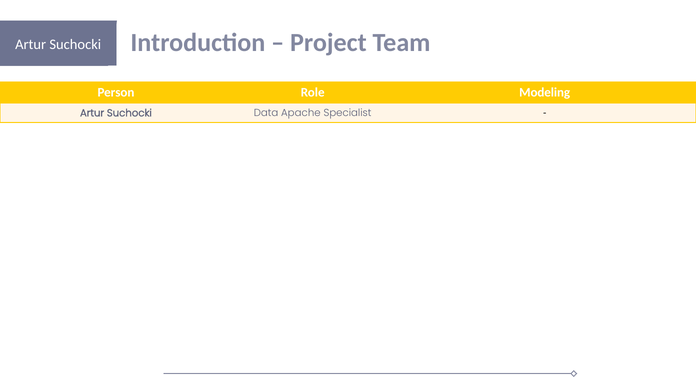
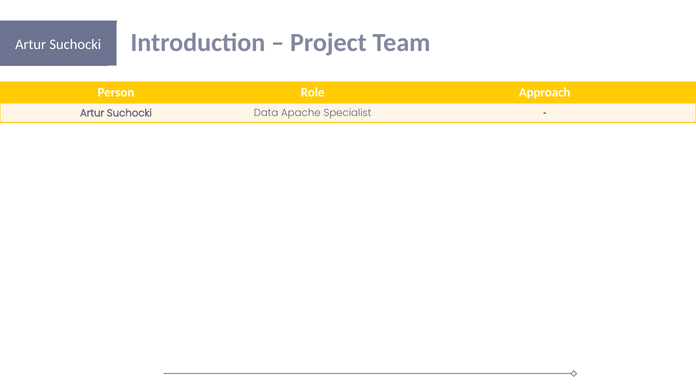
Modeling: Modeling -> Approach (545, 93)
